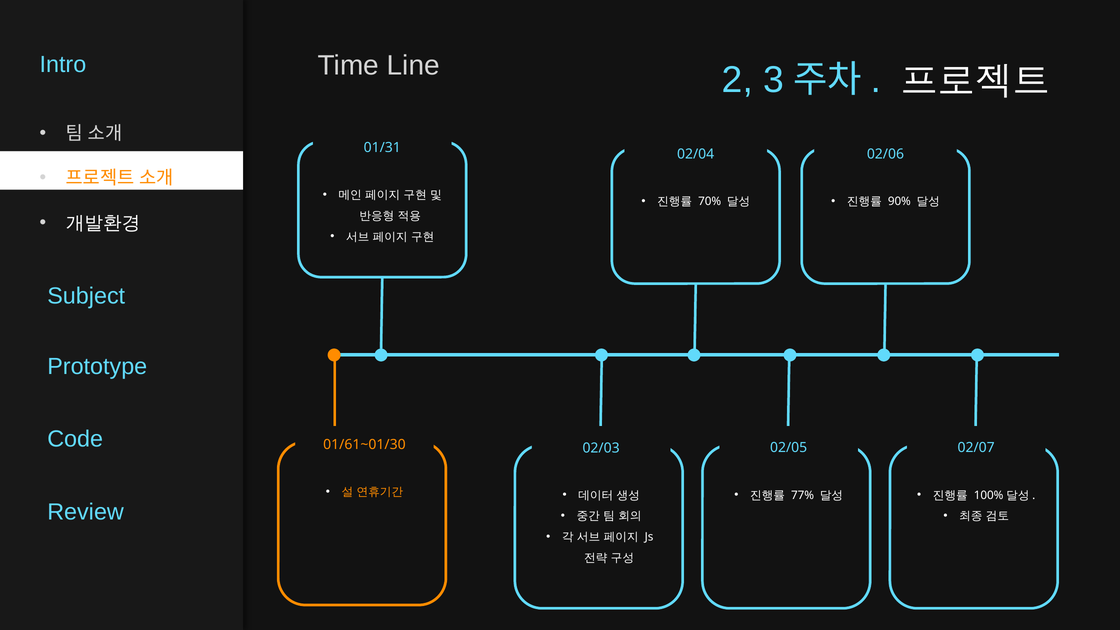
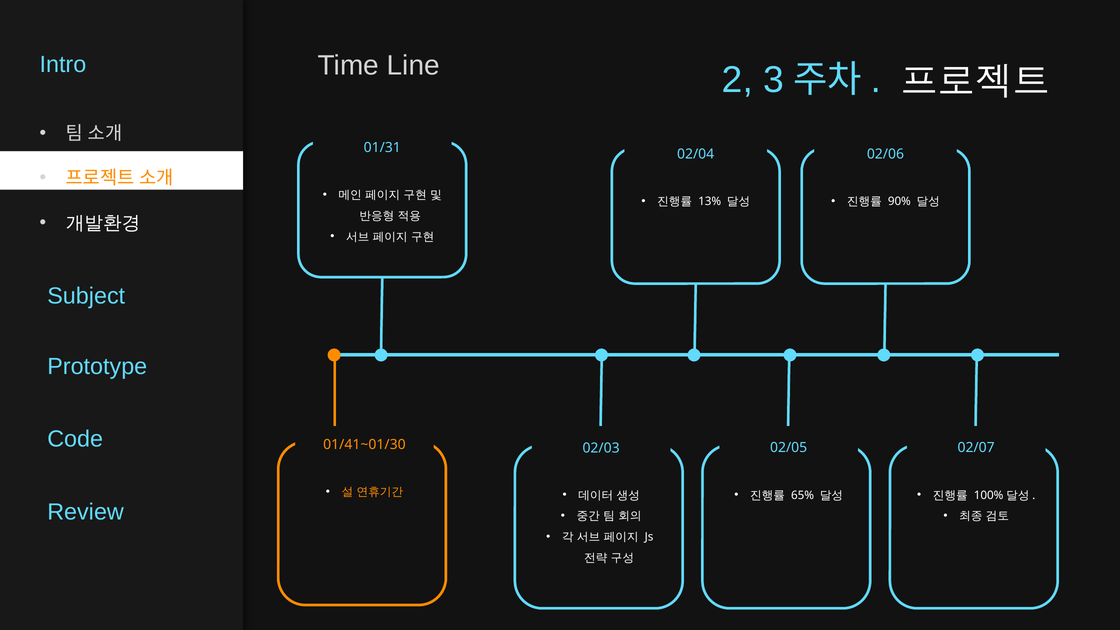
70%: 70% -> 13% (710, 201)
01/61~01/30: 01/61~01/30 -> 01/41~01/30 (364, 445)
77%: 77% -> 65% (803, 495)
